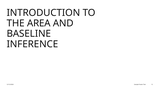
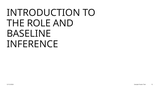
AREA: AREA -> ROLE (39, 23)
